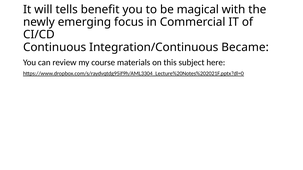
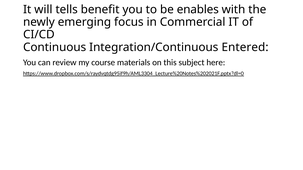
magical: magical -> enables (198, 10)
Became: Became -> Entered (245, 47)
